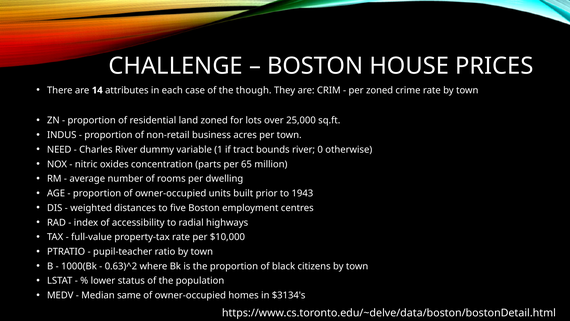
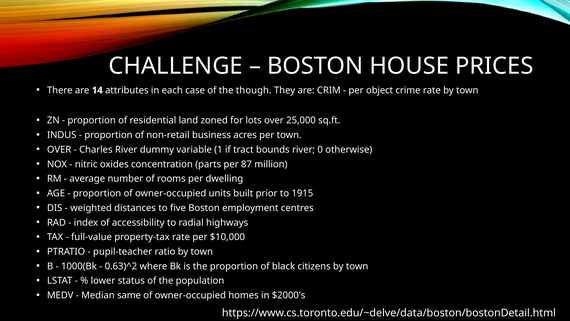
per zoned: zoned -> object (380, 90)
NEED: NEED -> OVER (59, 150)
65: 65 -> 87 (246, 164)
1943: 1943 -> 1915 (302, 193)
$3134's: $3134's -> $2000's (289, 295)
